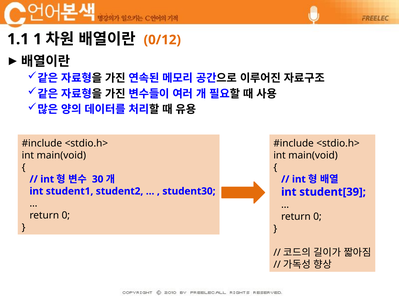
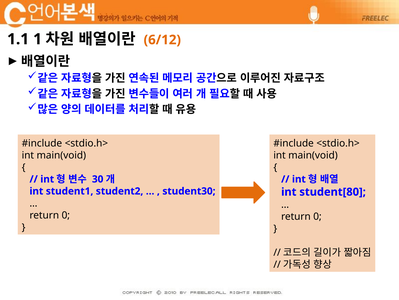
0/12: 0/12 -> 6/12 (162, 40)
student[39: student[39 -> student[80 (333, 191)
